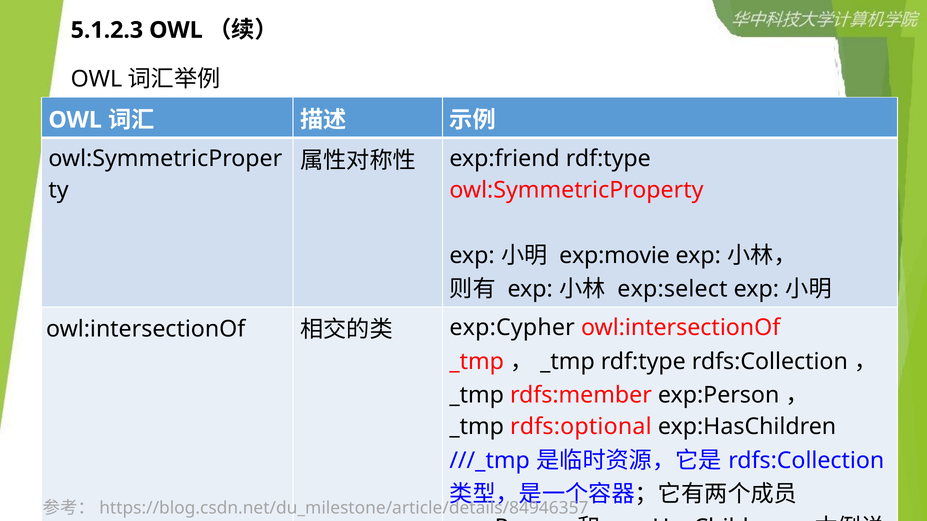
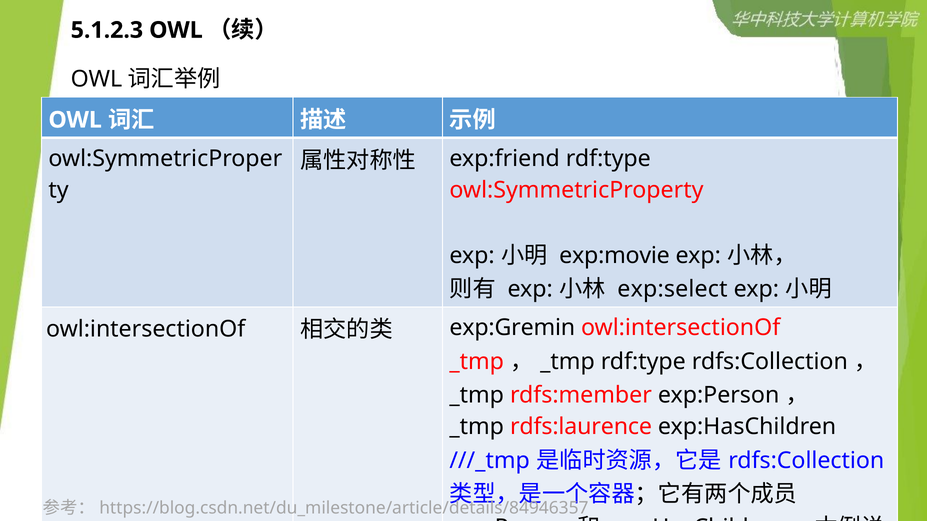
exp:Cypher: exp:Cypher -> exp:Gremin (512, 328)
rdfs:optional: rdfs:optional -> rdfs:laurence (581, 427)
